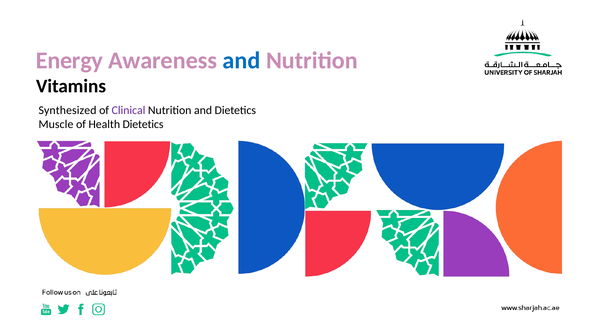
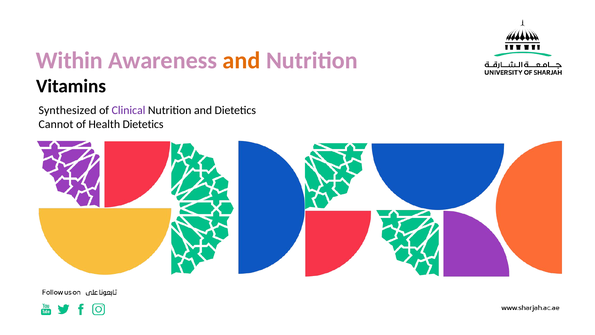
Energy: Energy -> Within (69, 60)
and colour: blue -> orange (242, 60)
Muscle: Muscle -> Cannot (56, 124)
